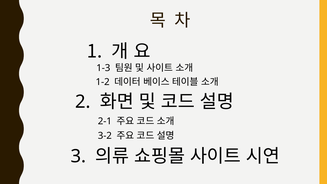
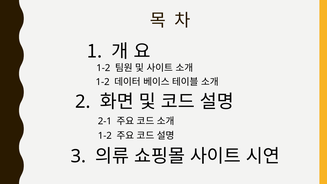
1-3: 1-3 -> 1-2 (103, 68)
3-2: 3-2 -> 1-2 (105, 136)
